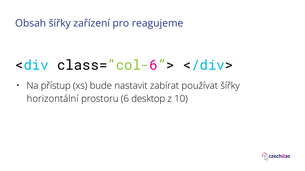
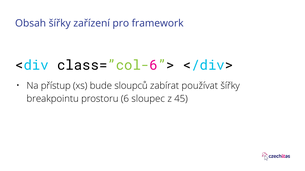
reagujeme: reagujeme -> framework (158, 23)
nastavit: nastavit -> sloupců (131, 86)
horizontální: horizontální -> breakpointu (53, 99)
desktop: desktop -> sloupec (148, 99)
10: 10 -> 45 (181, 99)
